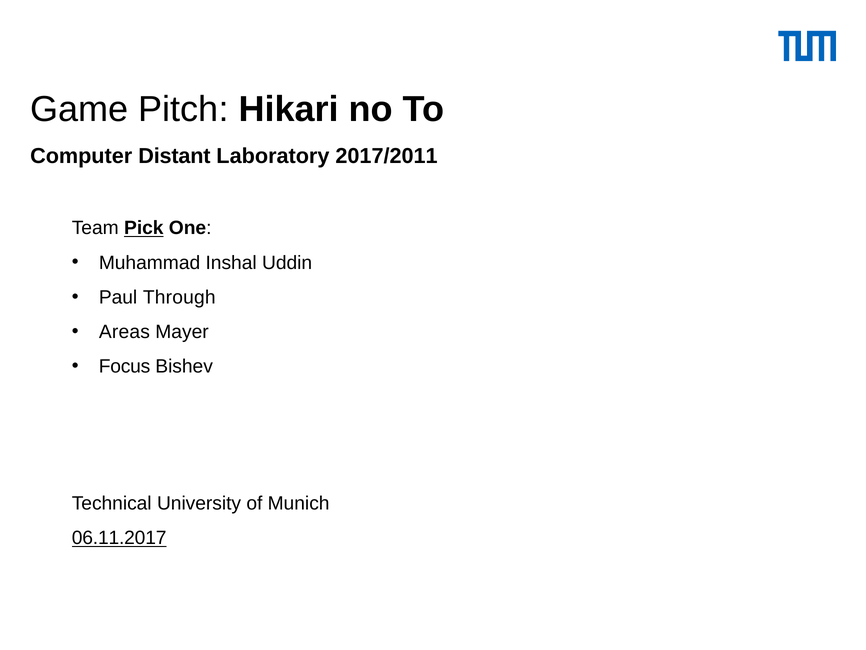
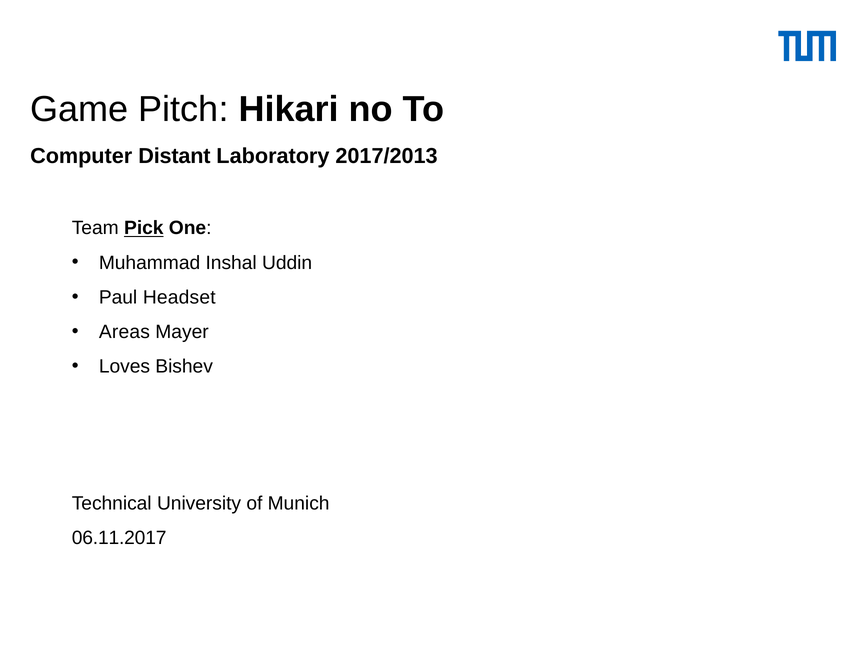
2017/2011: 2017/2011 -> 2017/2013 (387, 156)
Through: Through -> Headset (179, 297)
Focus: Focus -> Loves (124, 366)
06.11.2017 underline: present -> none (119, 538)
